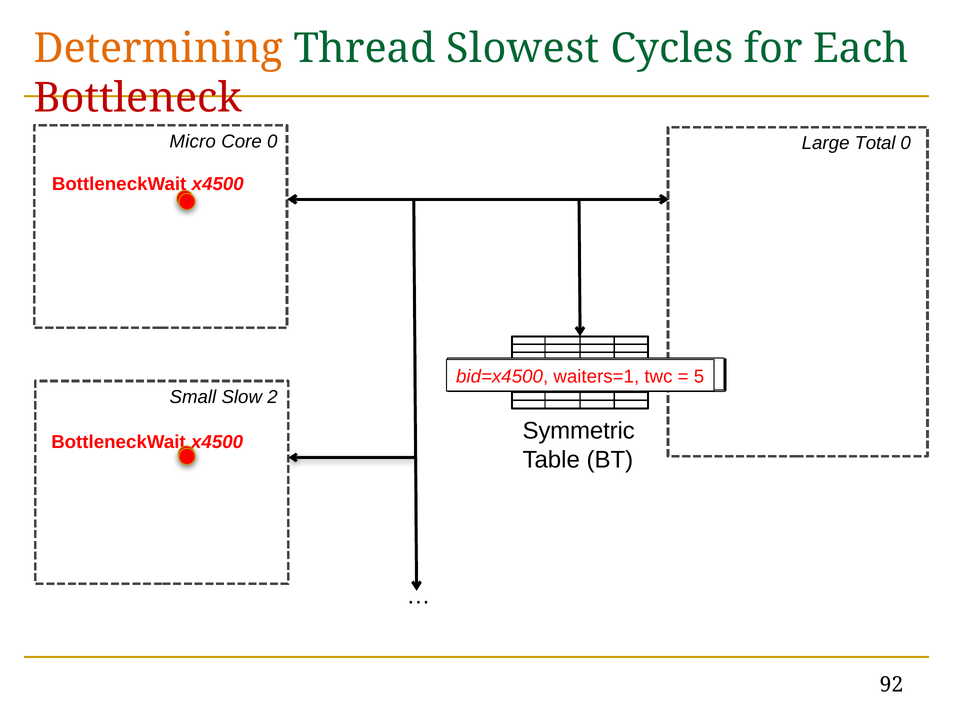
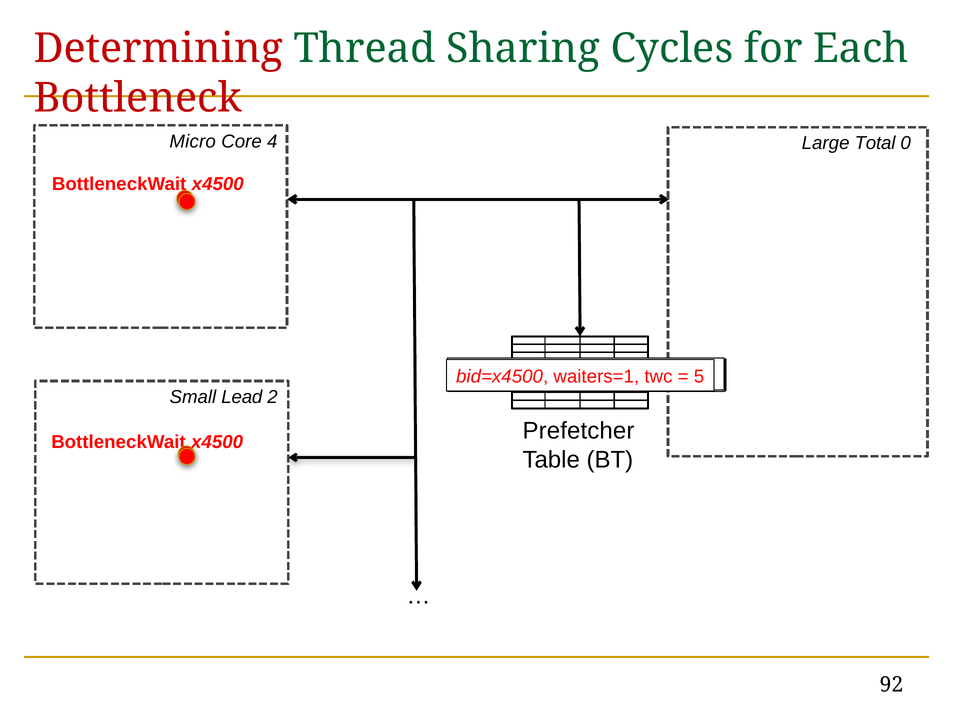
Determining colour: orange -> red (158, 49)
Slowest: Slowest -> Sharing (523, 49)
Core 0: 0 -> 4 (272, 141)
Slow: Slow -> Lead (242, 397)
Symmetric: Symmetric -> Prefetcher (578, 431)
